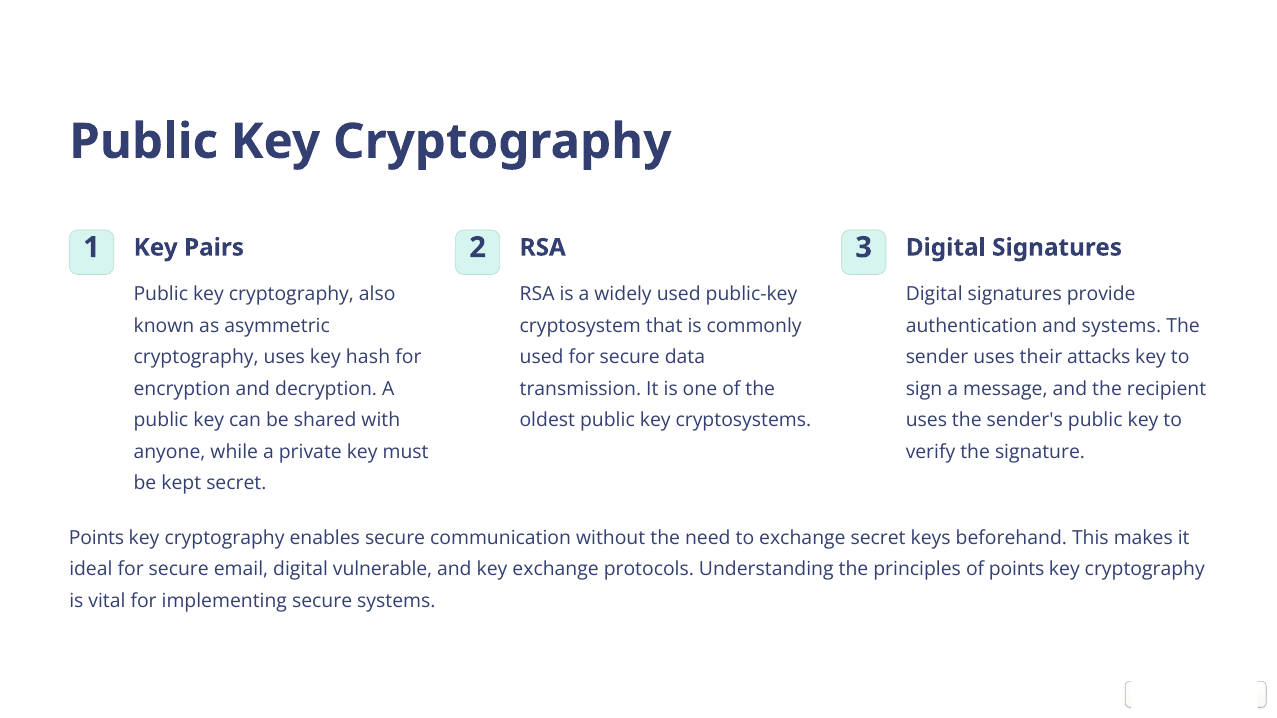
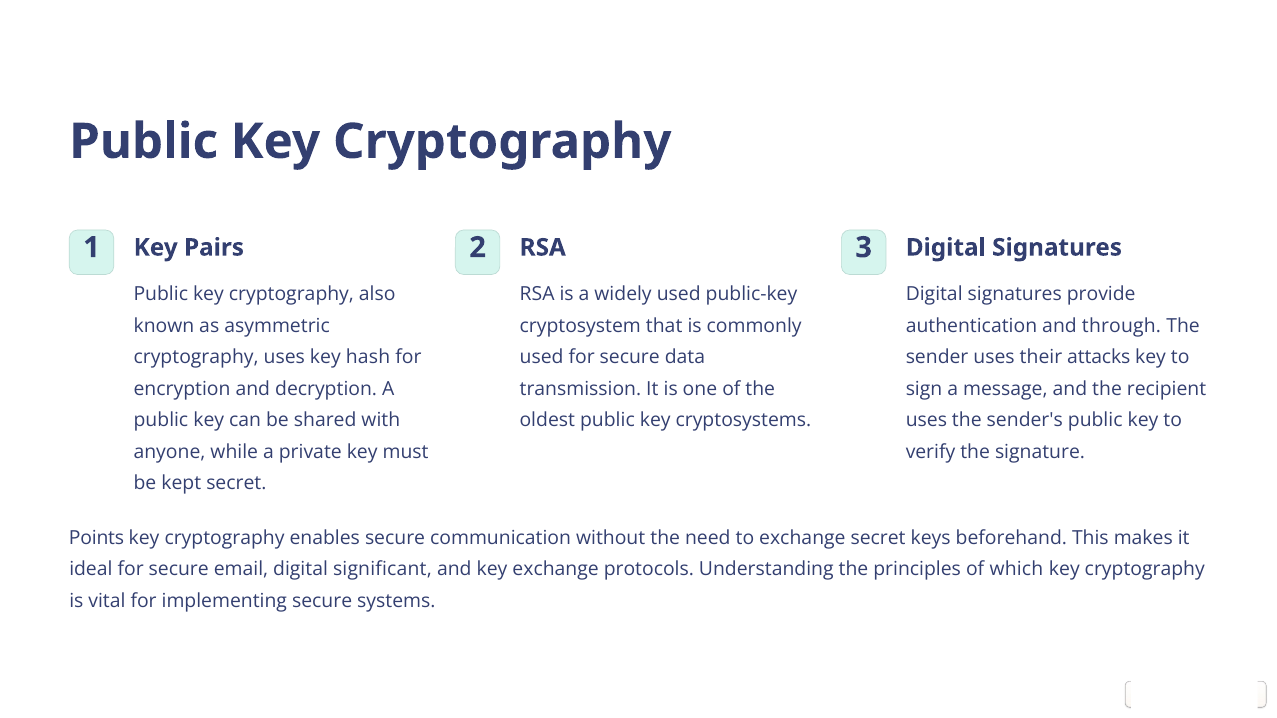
and systems: systems -> through (1121, 326)
vulnerable: vulnerable -> significant (382, 570)
of points: points -> which (1016, 570)
